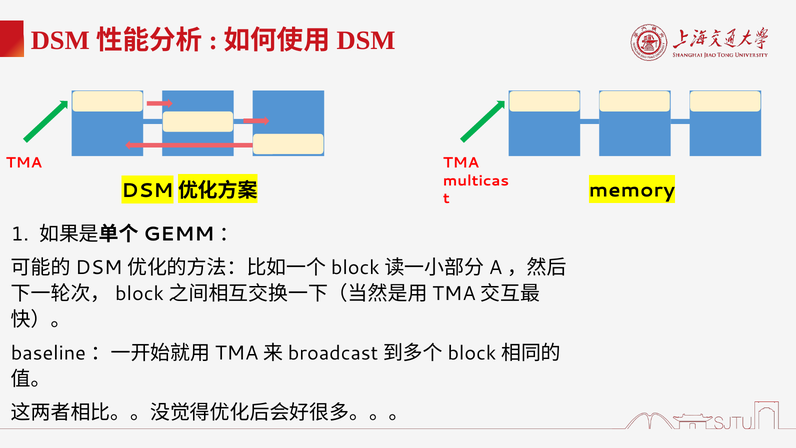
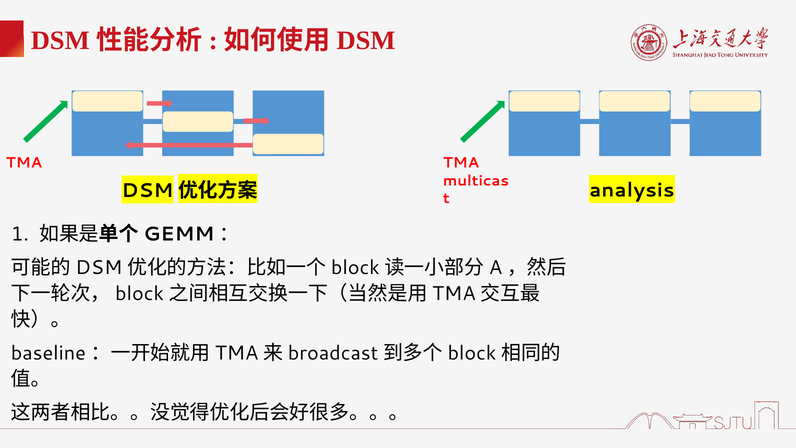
memory: memory -> analysis (632, 190)
